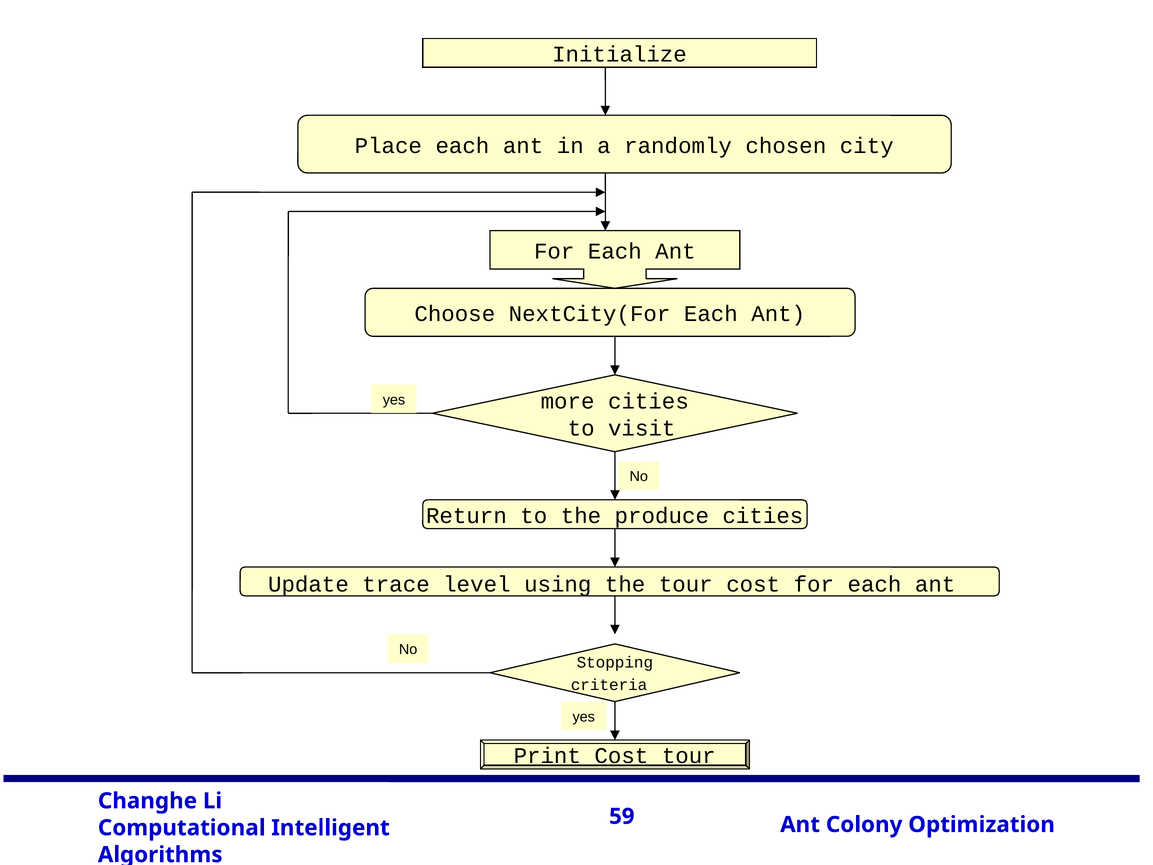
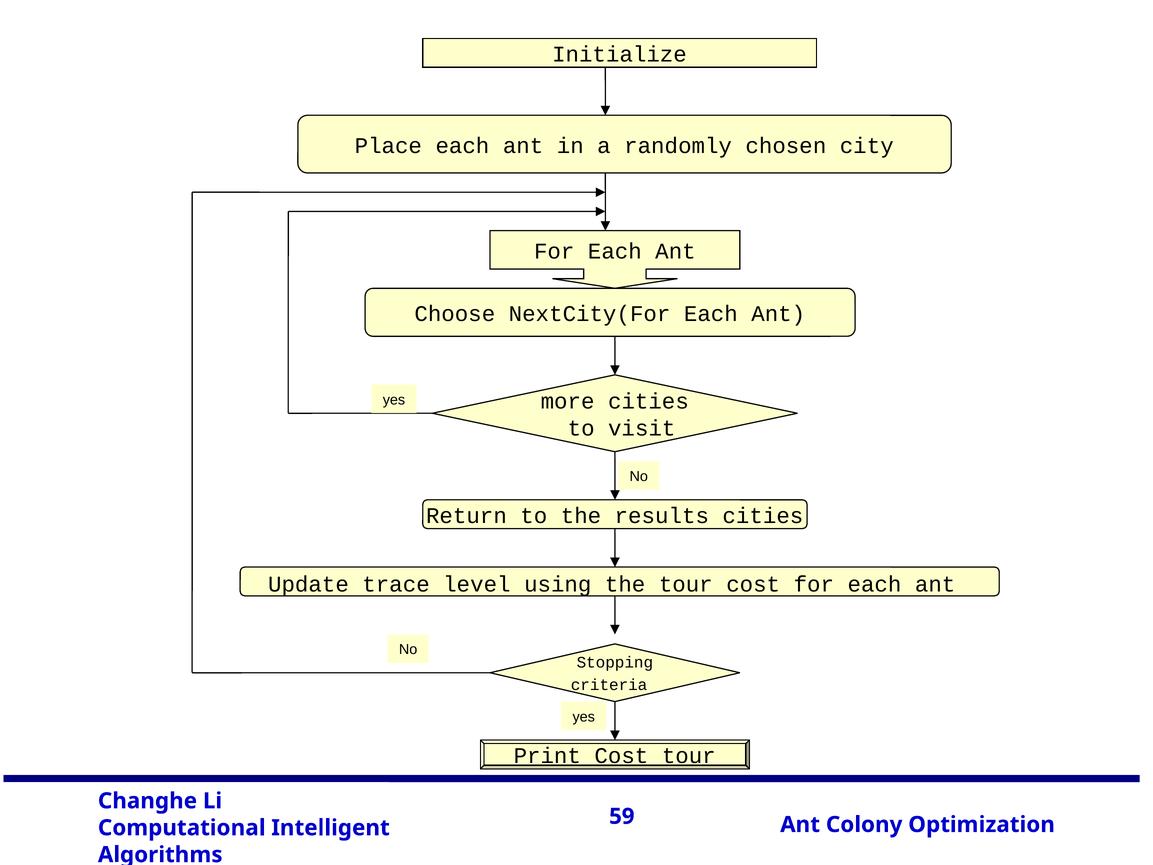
produce: produce -> results (662, 516)
